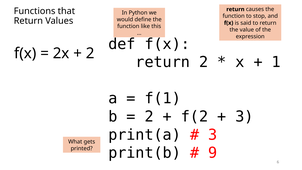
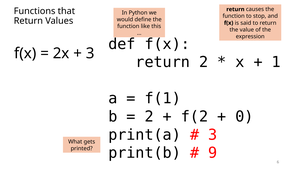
2: 2 -> 3 (90, 53)
3: 3 -> 0 (244, 117)
